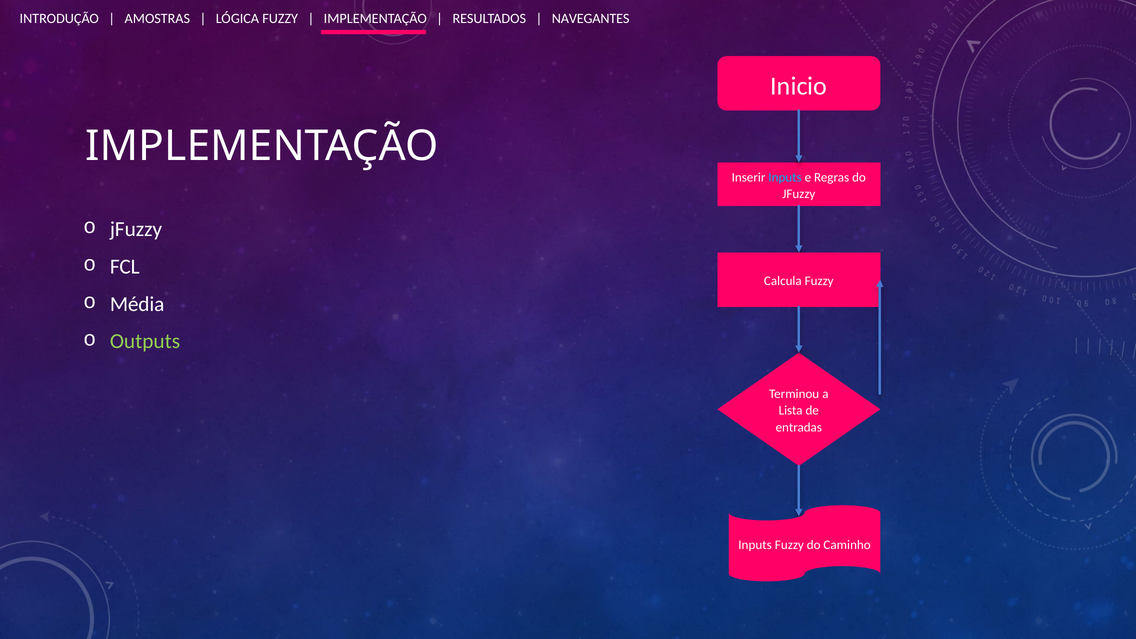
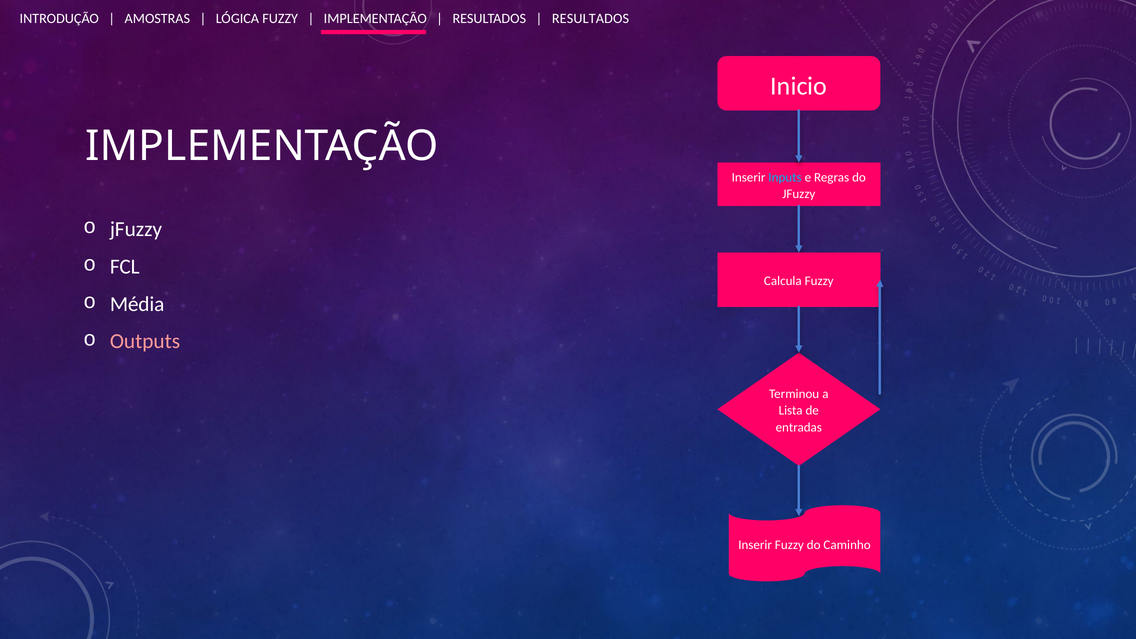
NAVEGANTES: NAVEGANTES -> RESULTADOS (591, 19)
Outputs colour: light green -> pink (145, 341)
Inputs: Inputs -> Inserir (755, 545)
